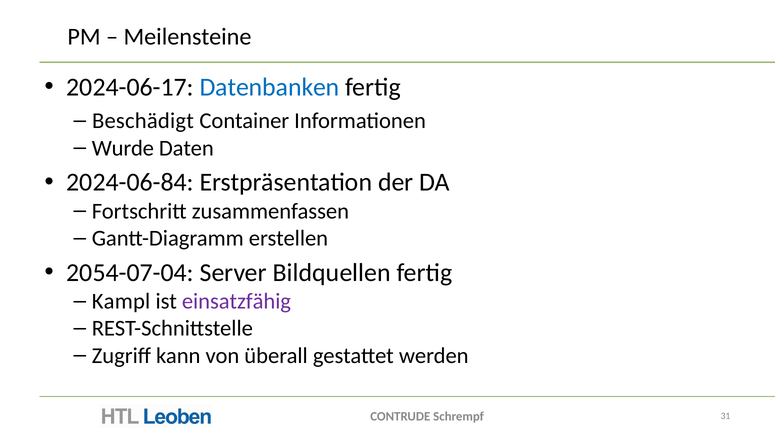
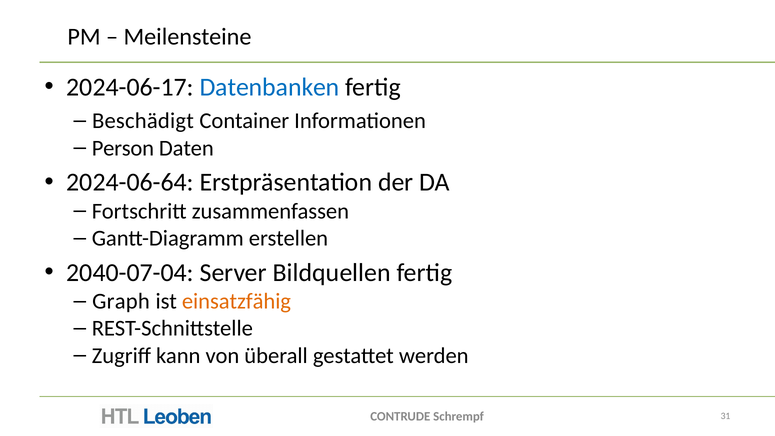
Wurde: Wurde -> Person (123, 148)
2024-06-84: 2024-06-84 -> 2024-06-64 (130, 182)
2054-07-04: 2054-07-04 -> 2040-07-04 (130, 273)
Kampl: Kampl -> Graph (121, 301)
einsatzfähig colour: purple -> orange (236, 301)
